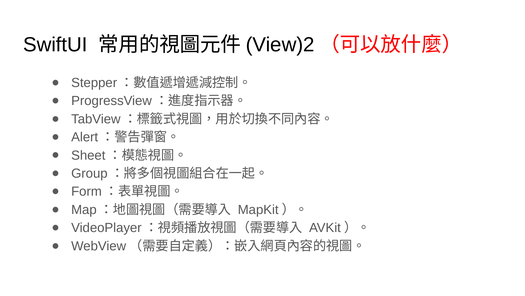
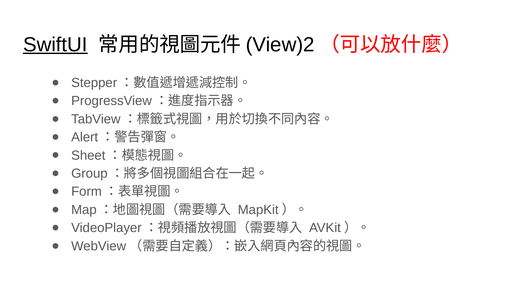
SwiftUI underline: none -> present (55, 44)
